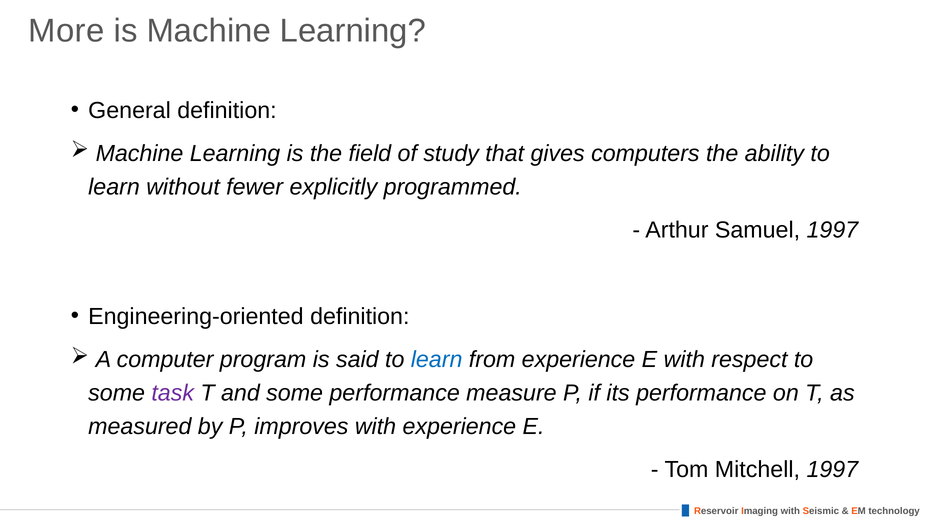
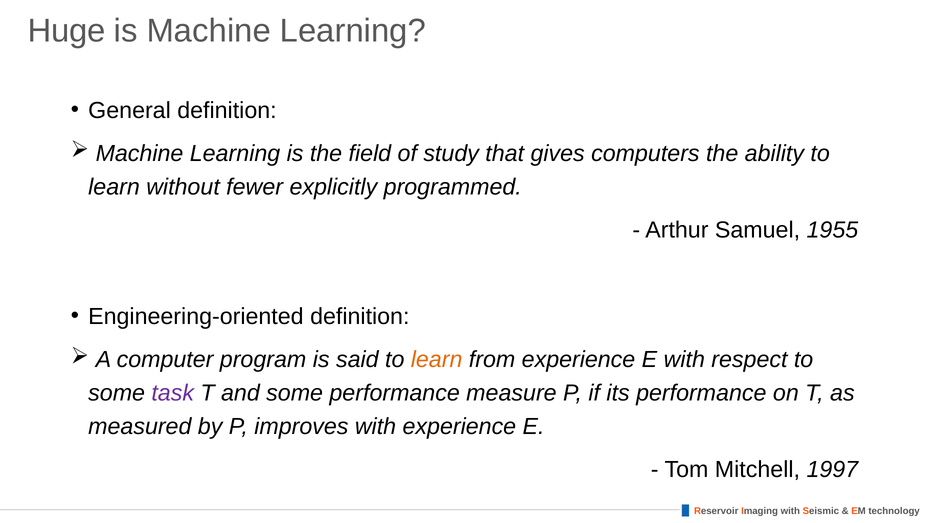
More: More -> Huge (67, 31)
Samuel 1997: 1997 -> 1955 (832, 230)
learn colour: blue -> orange (437, 359)
